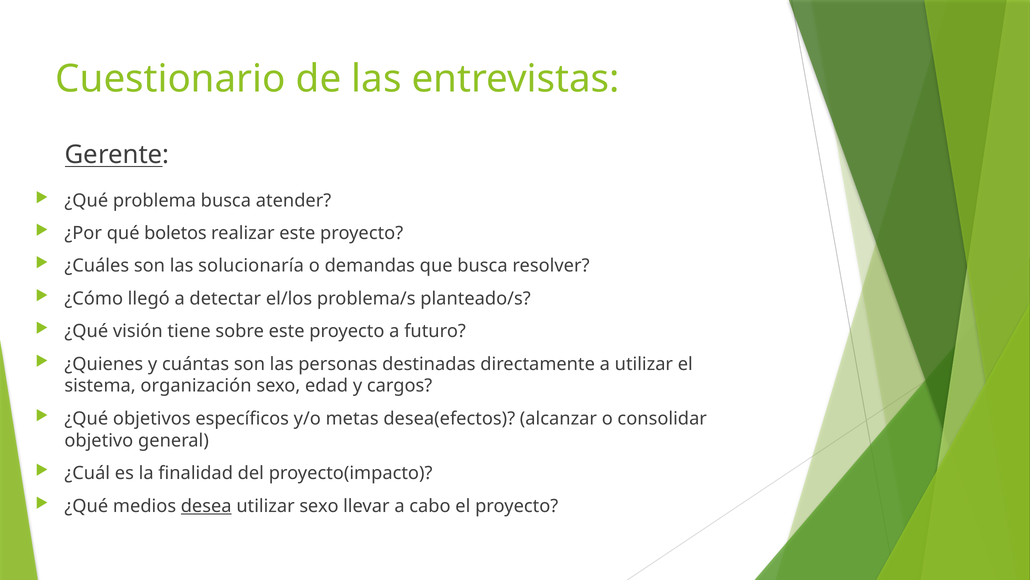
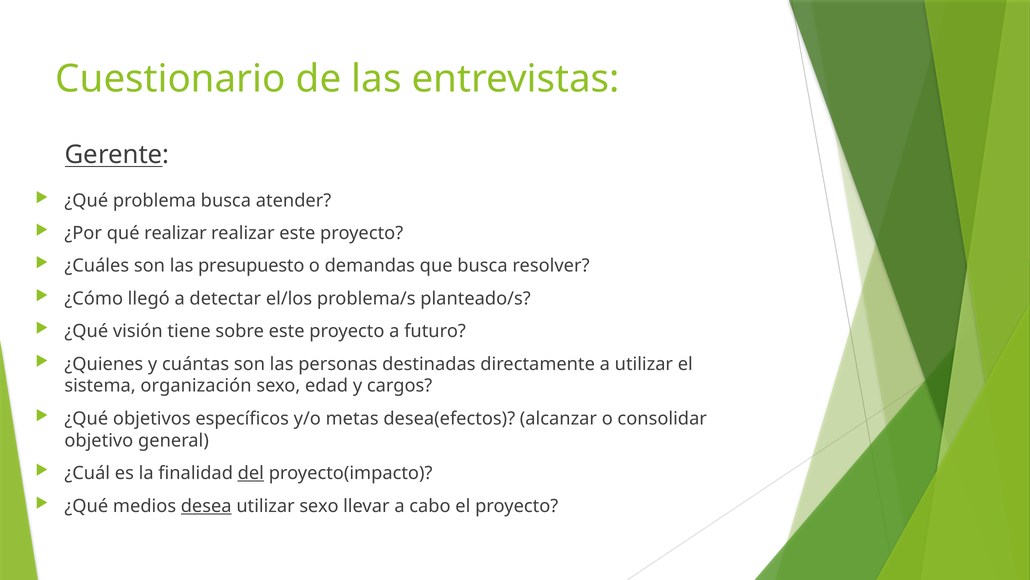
qué boletos: boletos -> realizar (175, 233)
solucionaría: solucionaría -> presupuesto (251, 266)
del underline: none -> present (251, 473)
